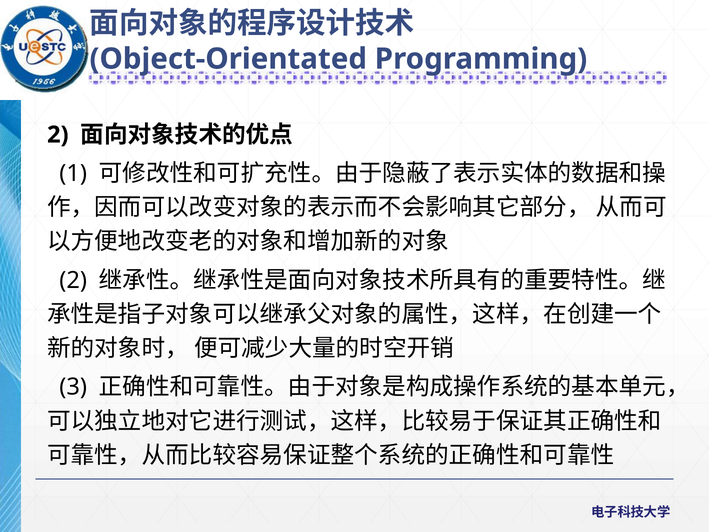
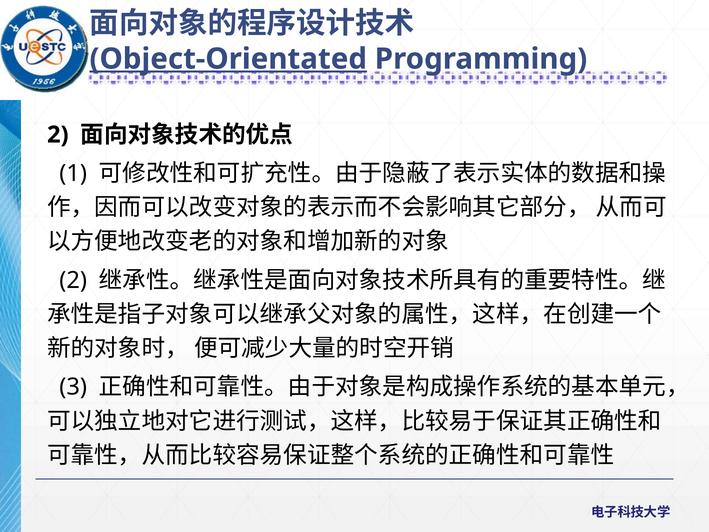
Object-Orientated underline: none -> present (228, 59)
